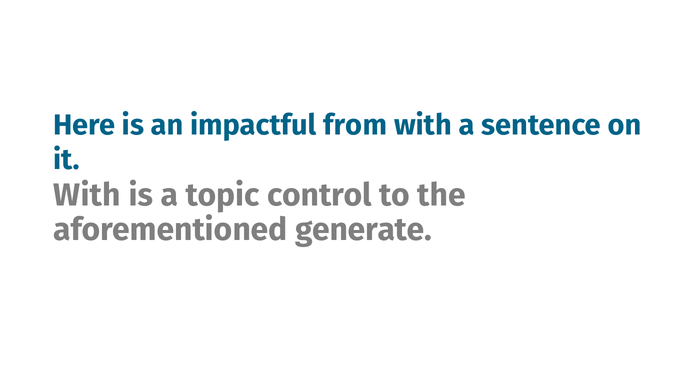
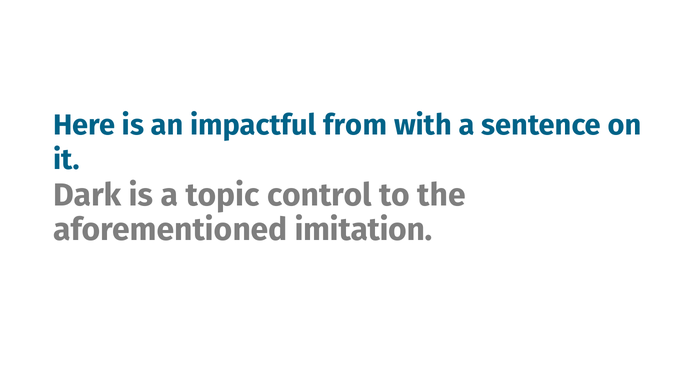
With: With -> Dark (87, 196)
generate: generate -> imitation (364, 230)
